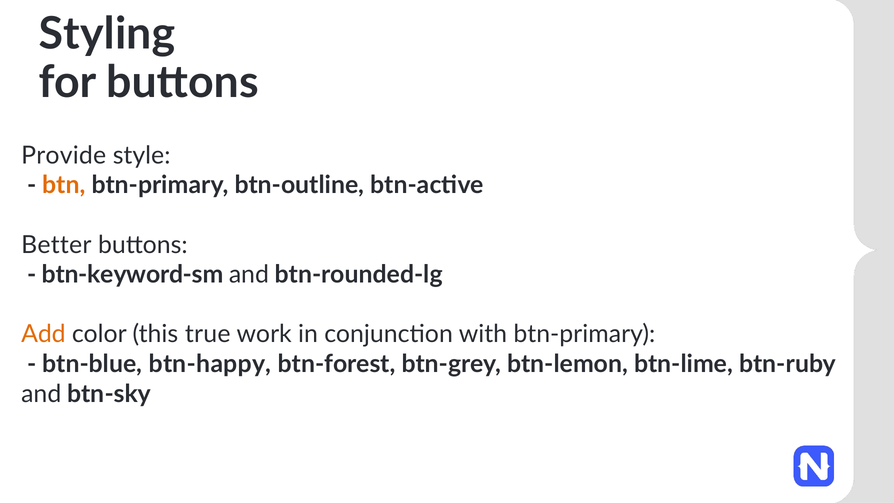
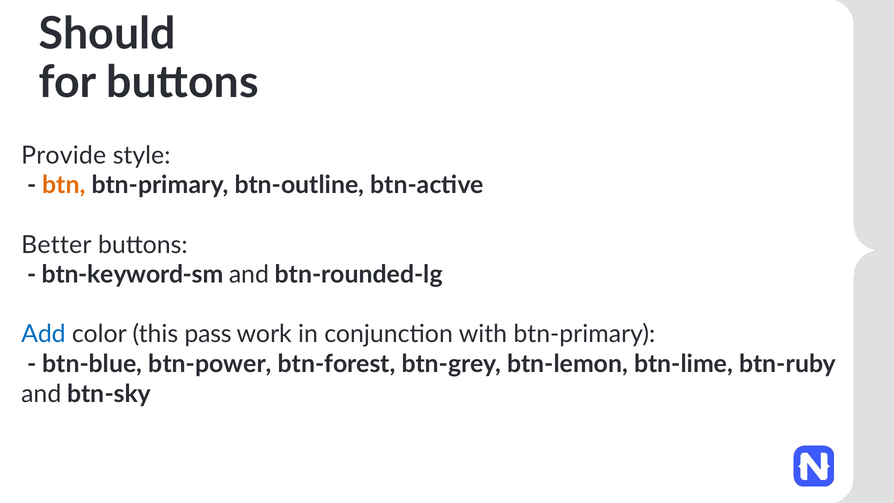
Styling: Styling -> Should (107, 34)
Add colour: orange -> blue (43, 334)
true: true -> pass (208, 334)
btn-happy: btn-happy -> btn-power (210, 364)
